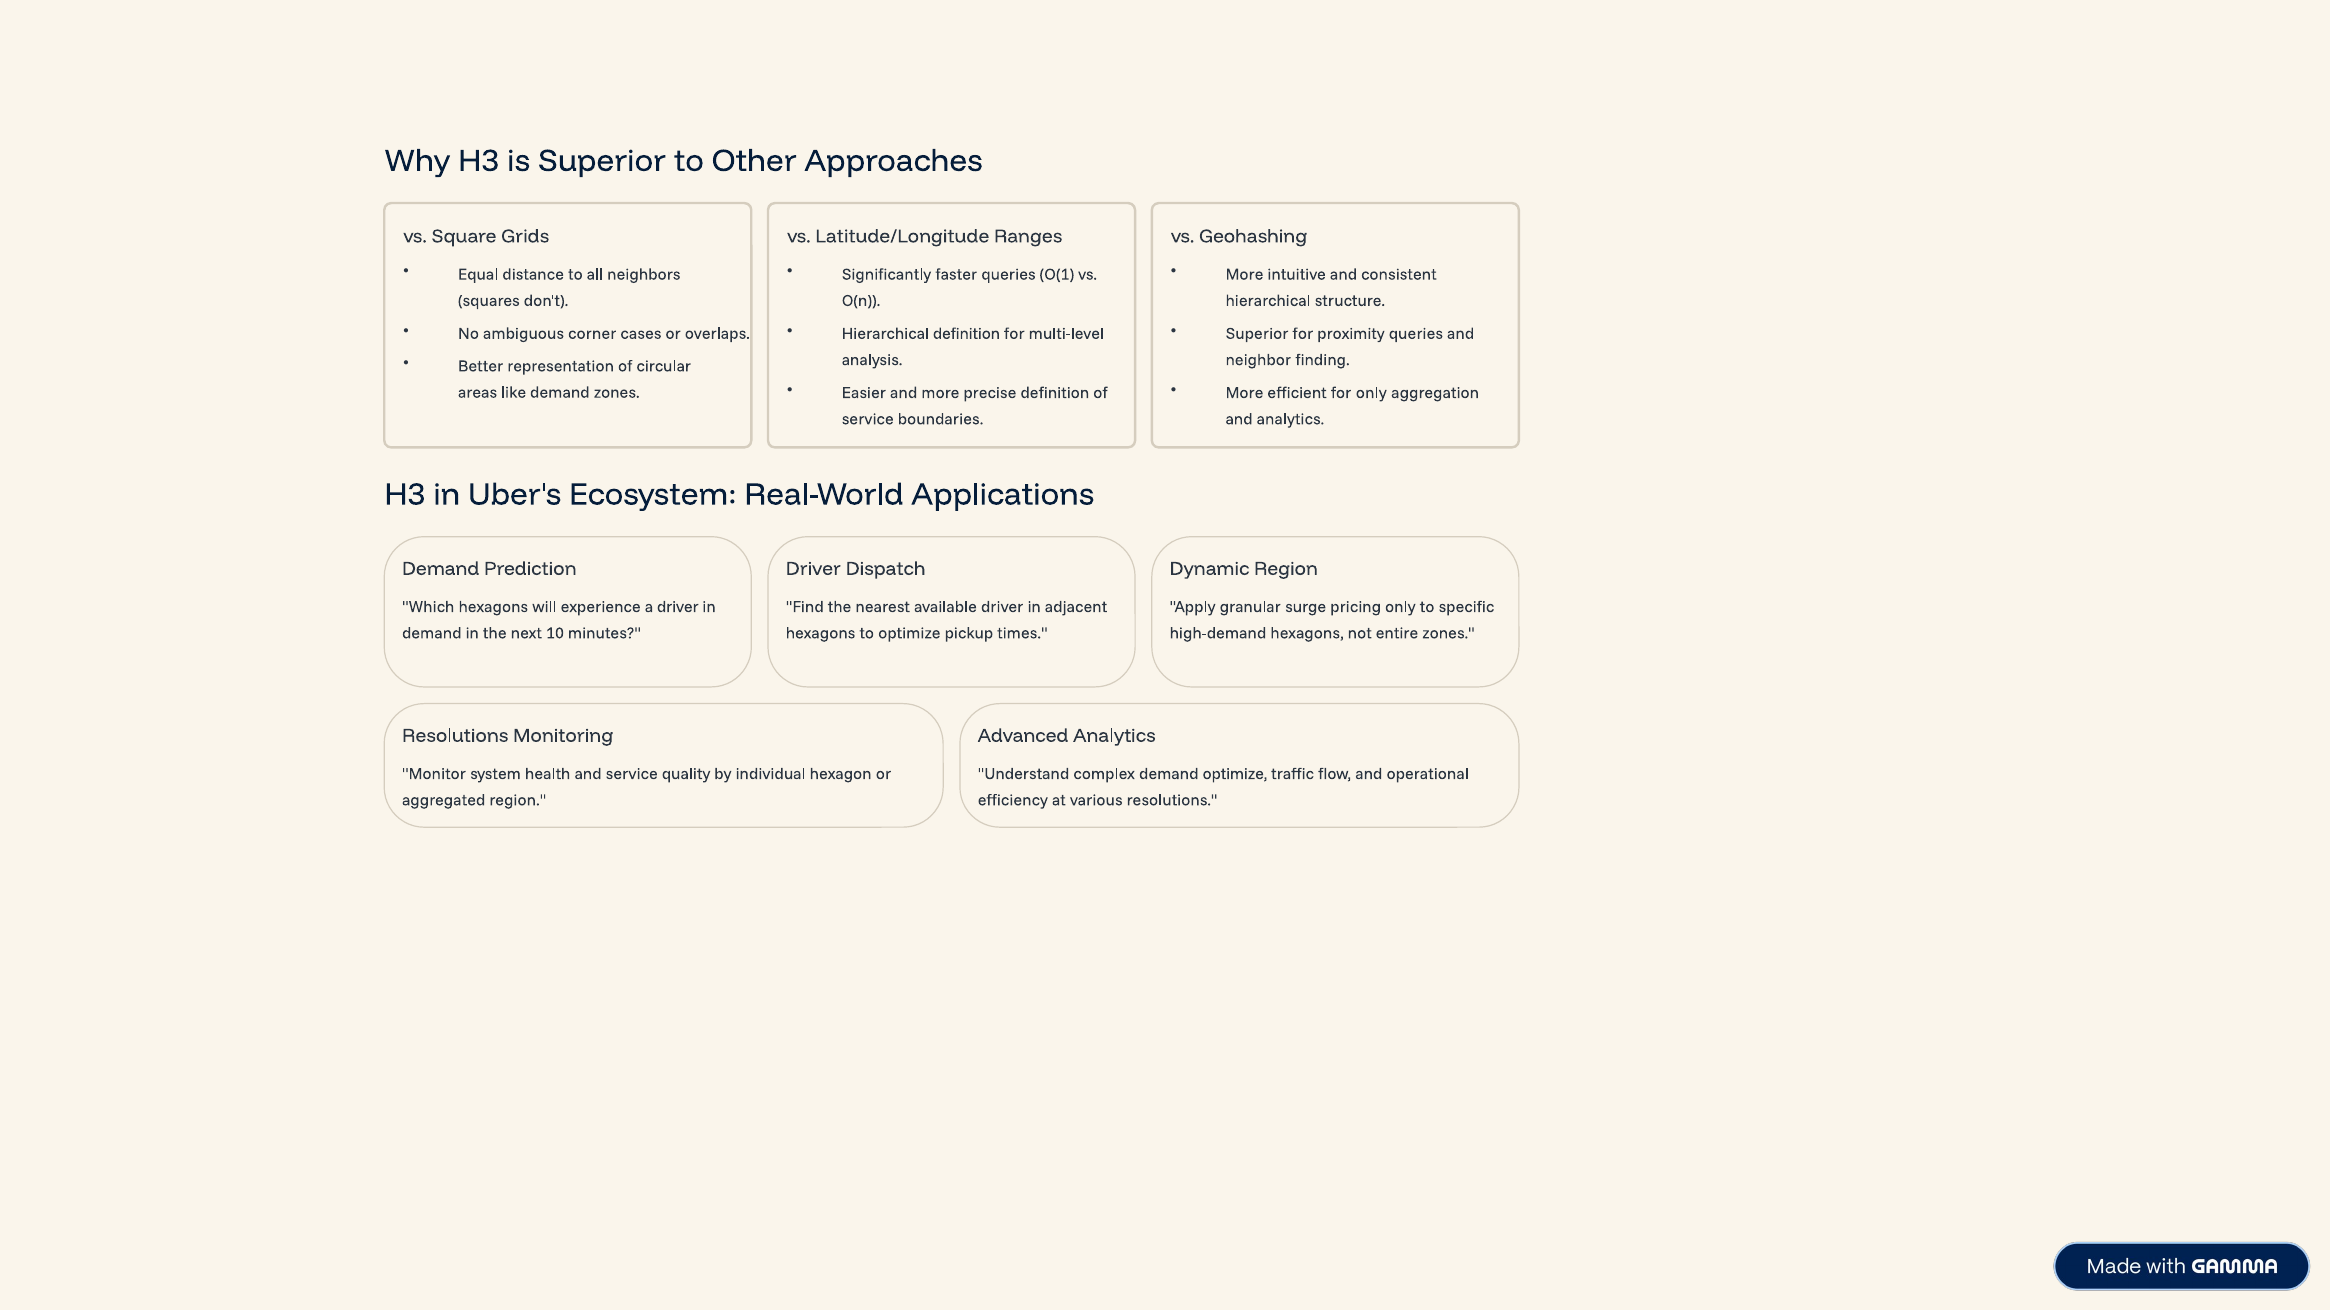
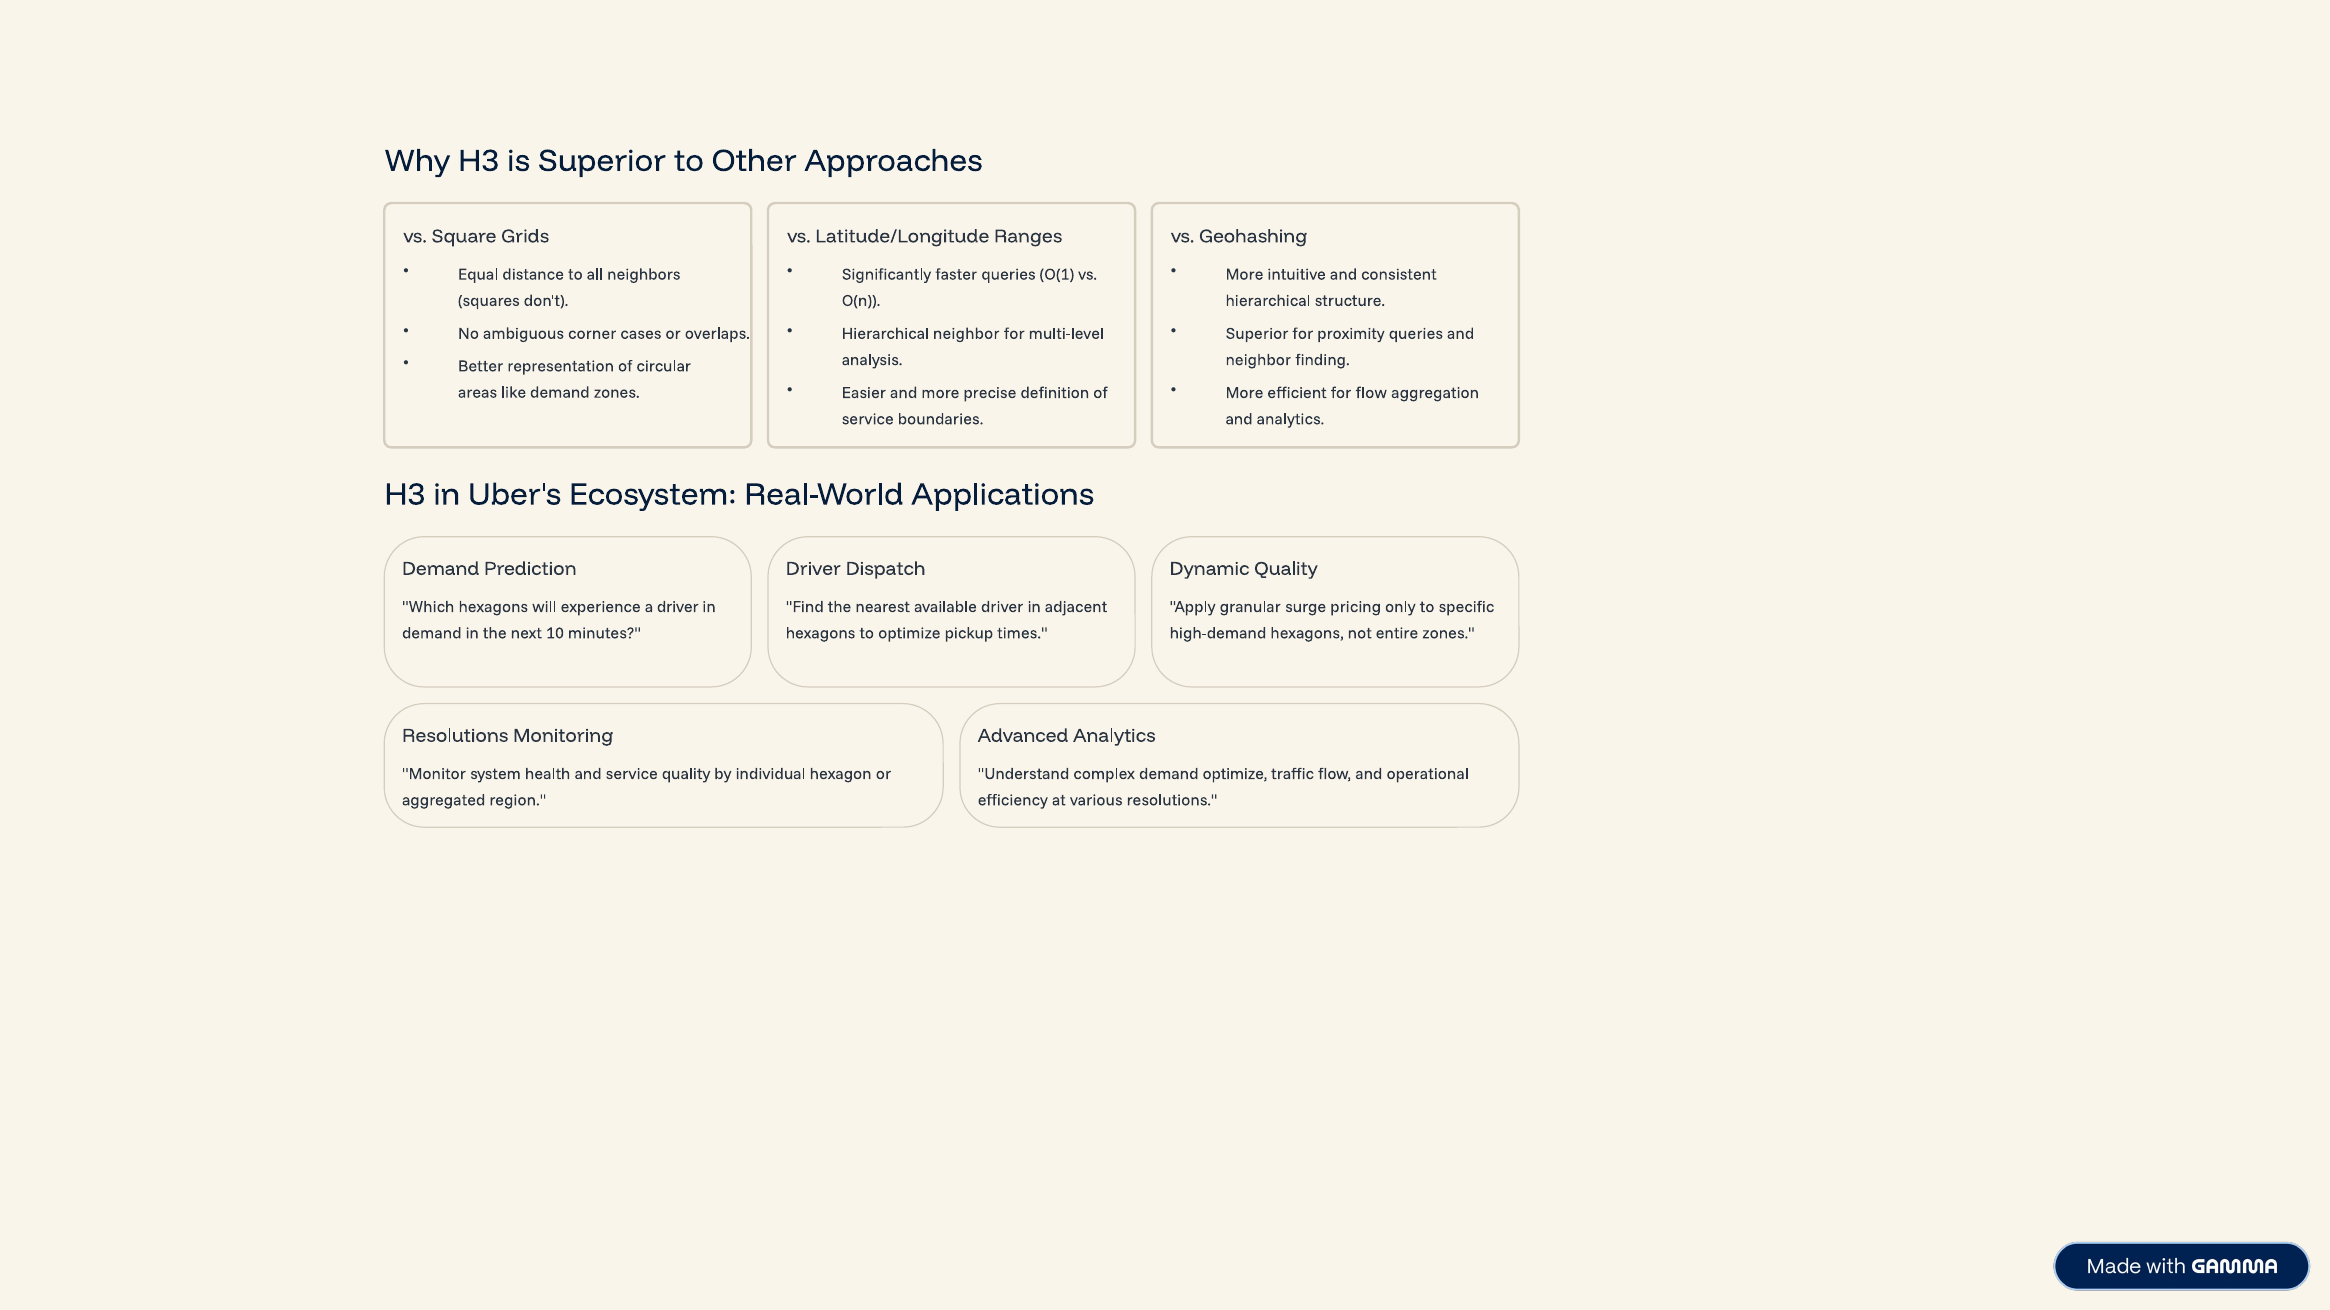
Hierarchical definition: definition -> neighbor (966, 334)
for only: only -> flow (1371, 393)
Dynamic Region: Region -> Quality (1286, 569)
